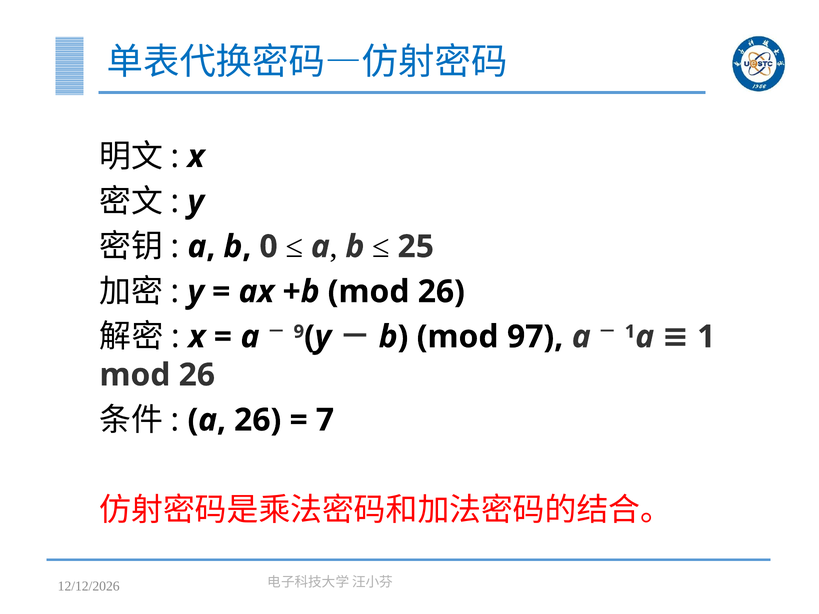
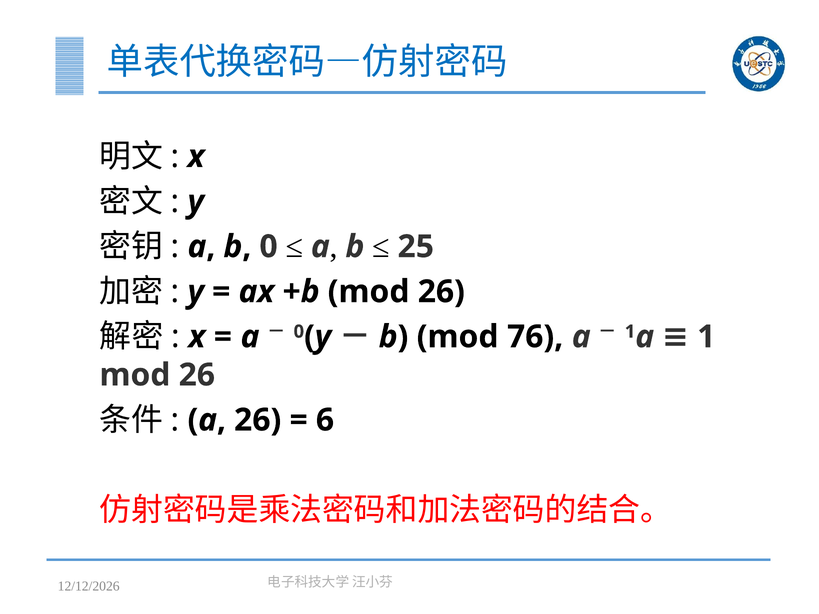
9: 9 -> 0 (299, 332)
97: 97 -> 76 (535, 337)
7: 7 -> 6 (325, 420)
